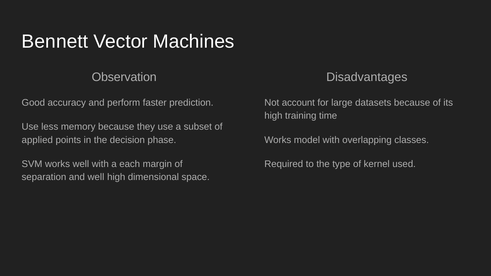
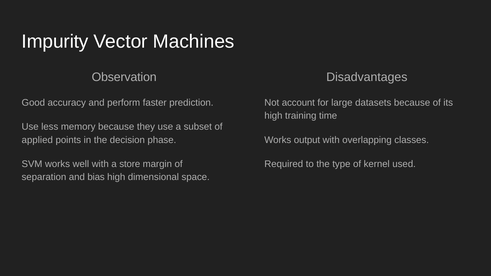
Bennett: Bennett -> Impurity (55, 42)
model: model -> output (307, 140)
each: each -> store (130, 164)
and well: well -> bias (96, 177)
